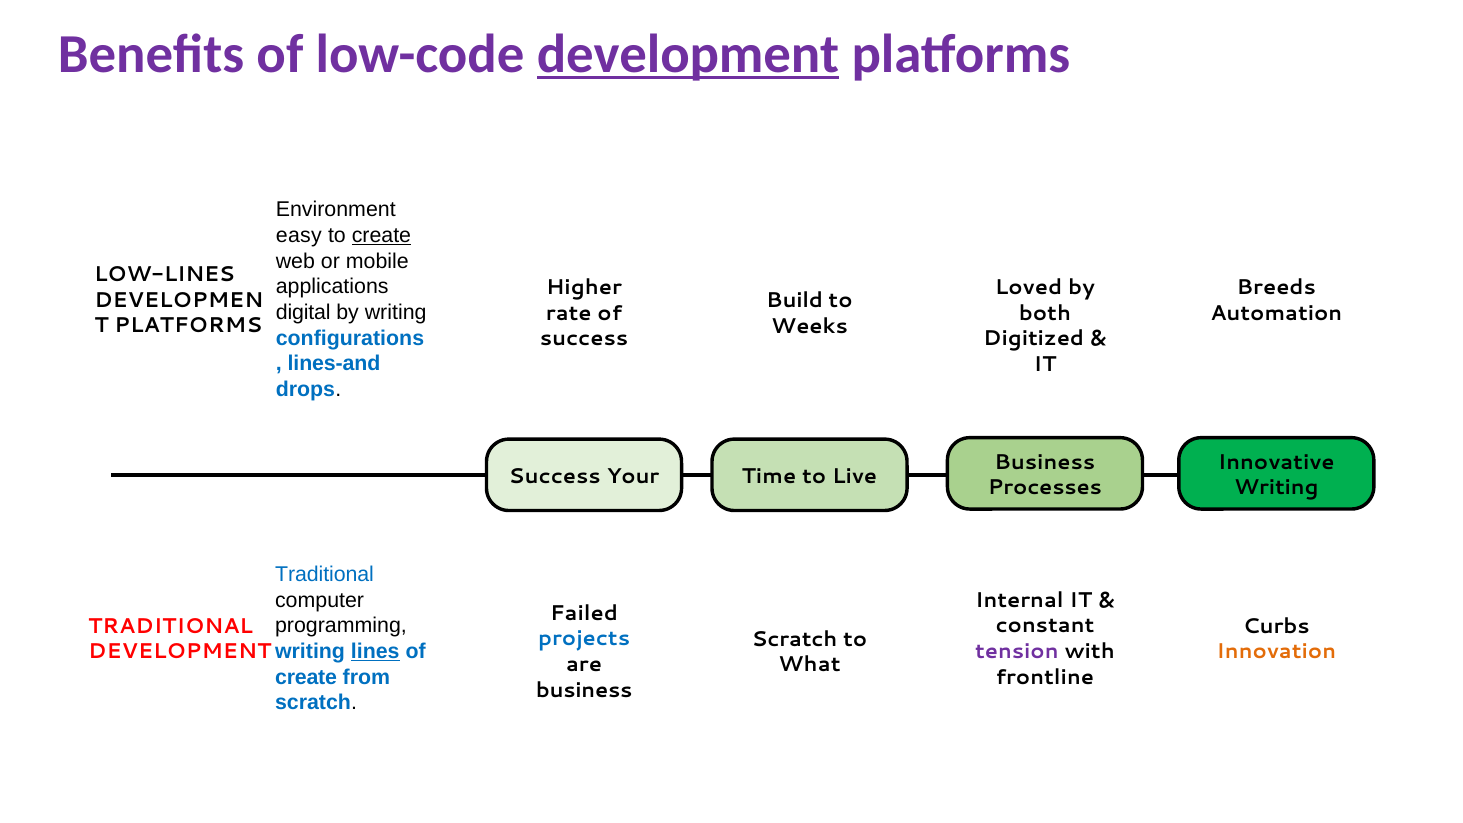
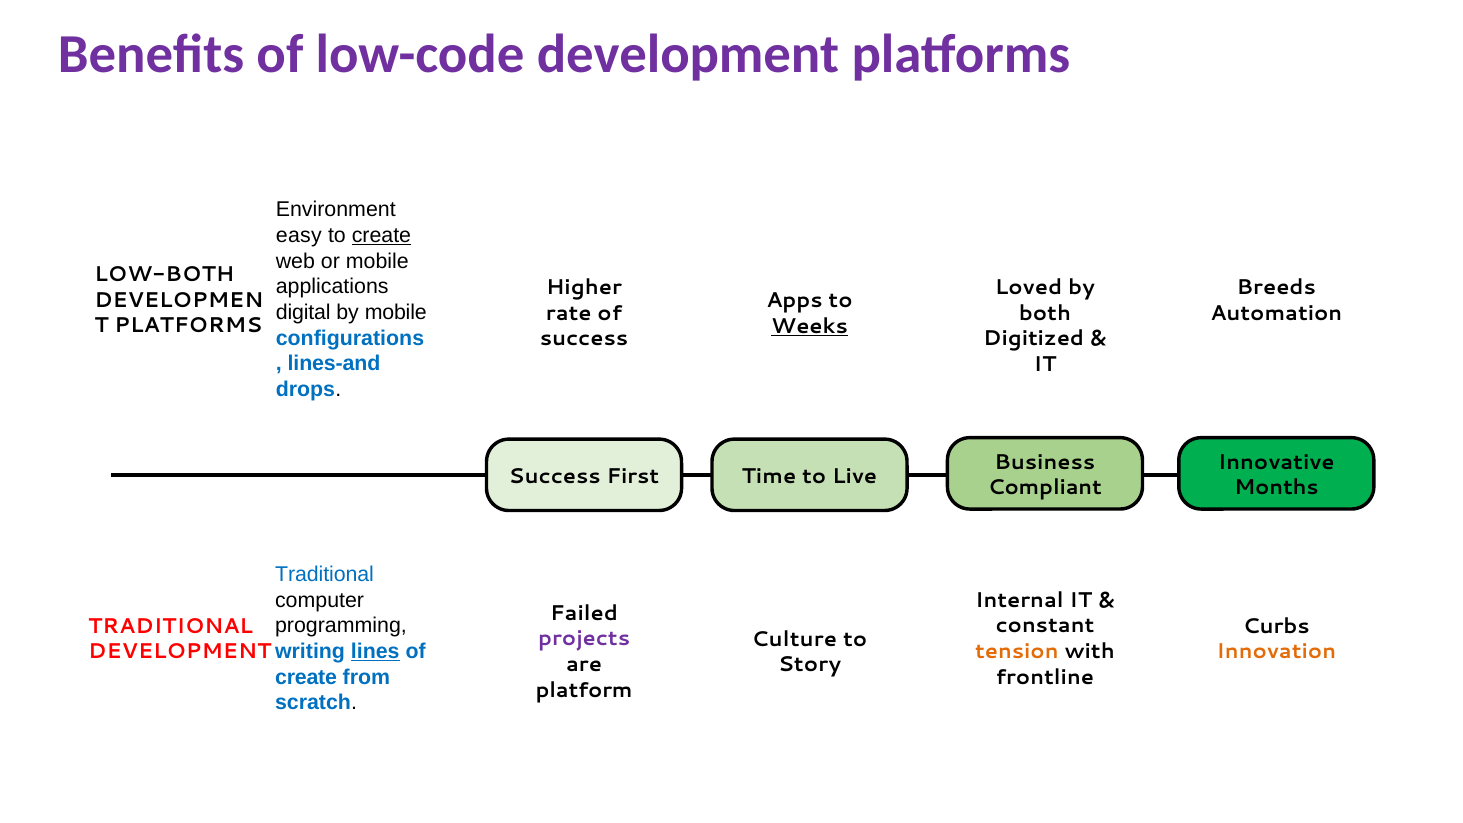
development underline: present -> none (688, 54)
LOW-LINES: LOW-LINES -> LOW-BOTH (164, 275)
Build: Build -> Apps (794, 300)
by writing: writing -> mobile (396, 312)
Weeks underline: none -> present (810, 326)
Your: Your -> First (633, 476)
Processes: Processes -> Compliant (1045, 488)
Writing: Writing -> Months (1276, 488)
projects colour: blue -> purple (584, 639)
Scratch: Scratch -> Culture (794, 639)
tension colour: purple -> orange (1017, 652)
What: What -> Story (810, 665)
business: business -> platform (584, 690)
